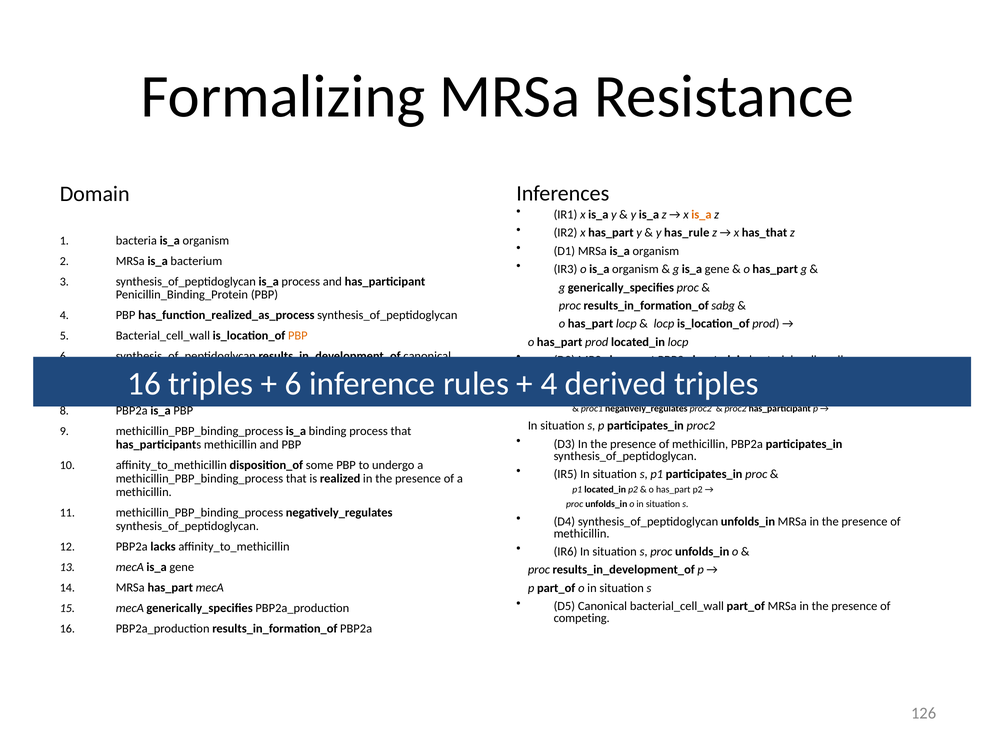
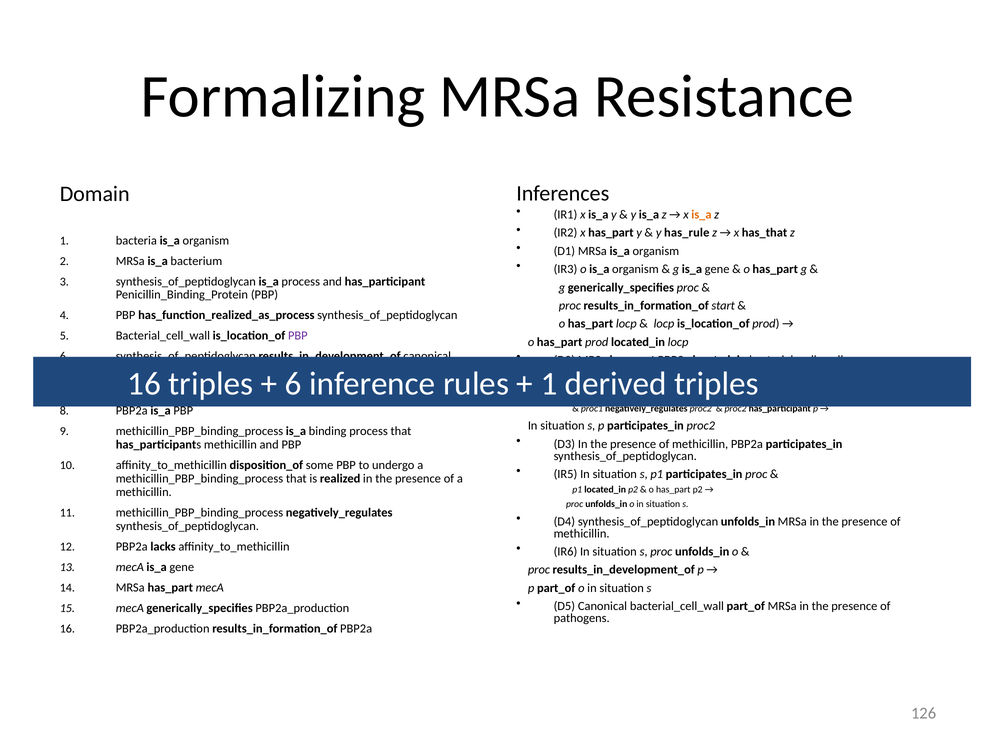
sabg: sabg -> start (723, 306)
PBP colour: orange -> purple (298, 336)
4: 4 -> 1 (549, 384)
competing: competing -> pathogens (582, 618)
